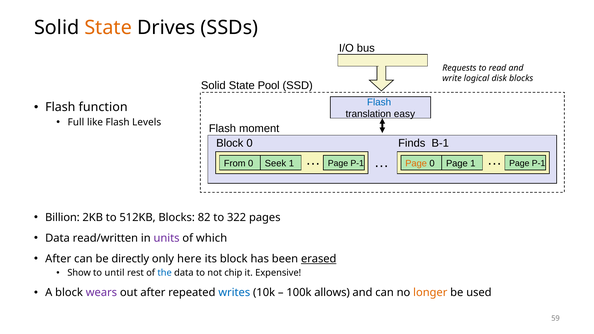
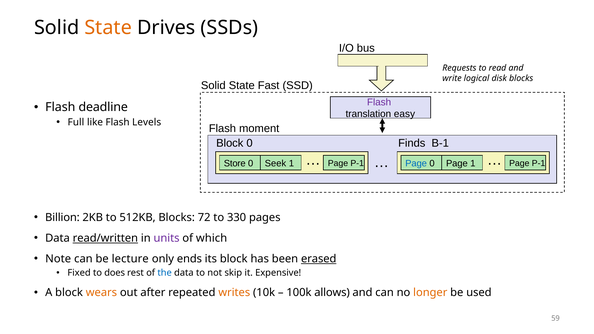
Pool: Pool -> Fast (269, 85)
Flash colour: blue -> purple (379, 102)
function: function -> deadline (103, 107)
Page colour: orange -> blue (416, 163)
From: From -> Store (235, 163)
82: 82 -> 72 (204, 218)
322: 322 -> 330 (237, 218)
read/written underline: none -> present (105, 238)
After: After -> Note (58, 259)
directly: directly -> lecture (130, 259)
here: here -> ends (189, 259)
Show: Show -> Fixed (79, 273)
until: until -> does (115, 273)
chip: chip -> skip (233, 273)
wears colour: purple -> orange (101, 293)
writes colour: blue -> orange (234, 293)
